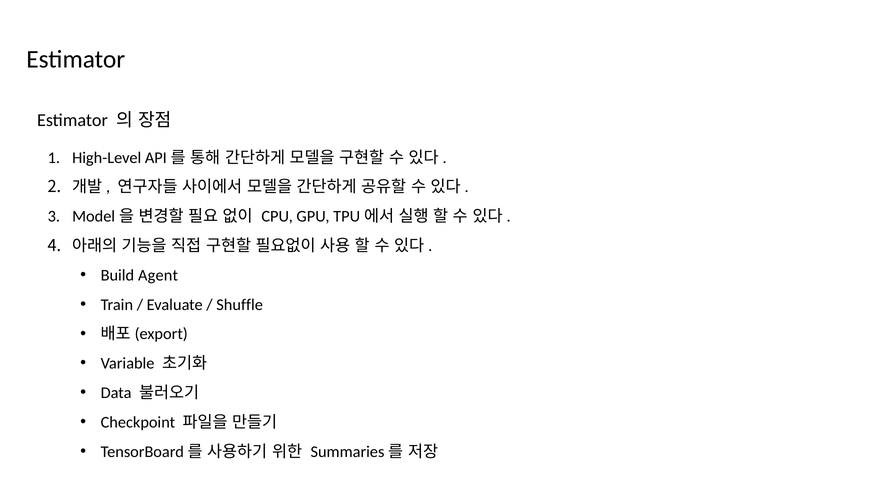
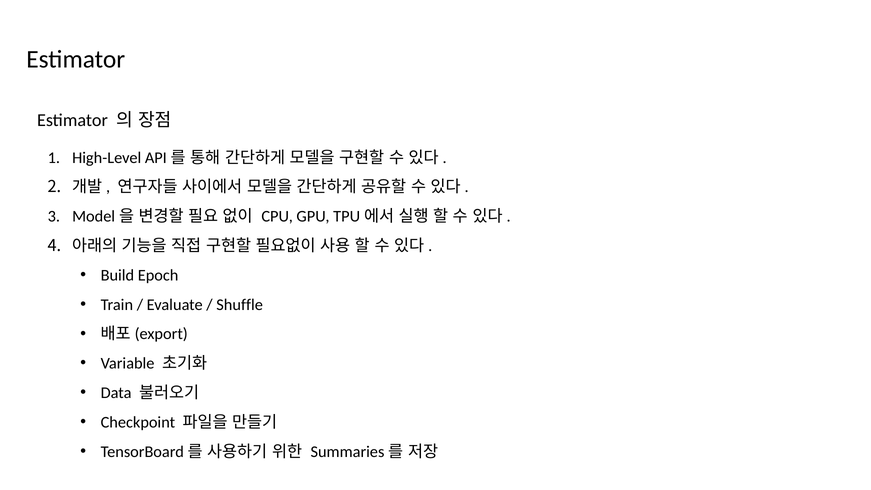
Agent: Agent -> Epoch (158, 275)
